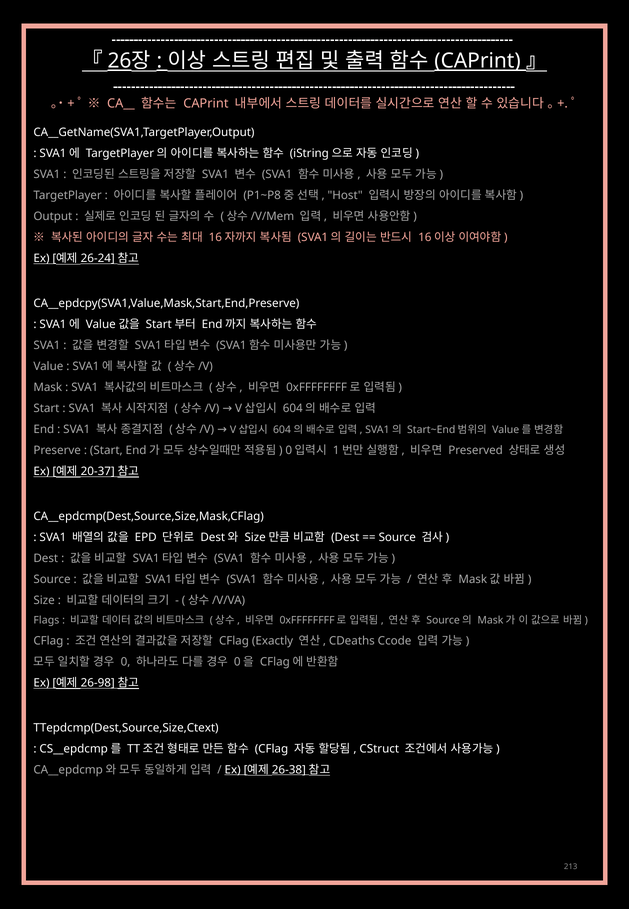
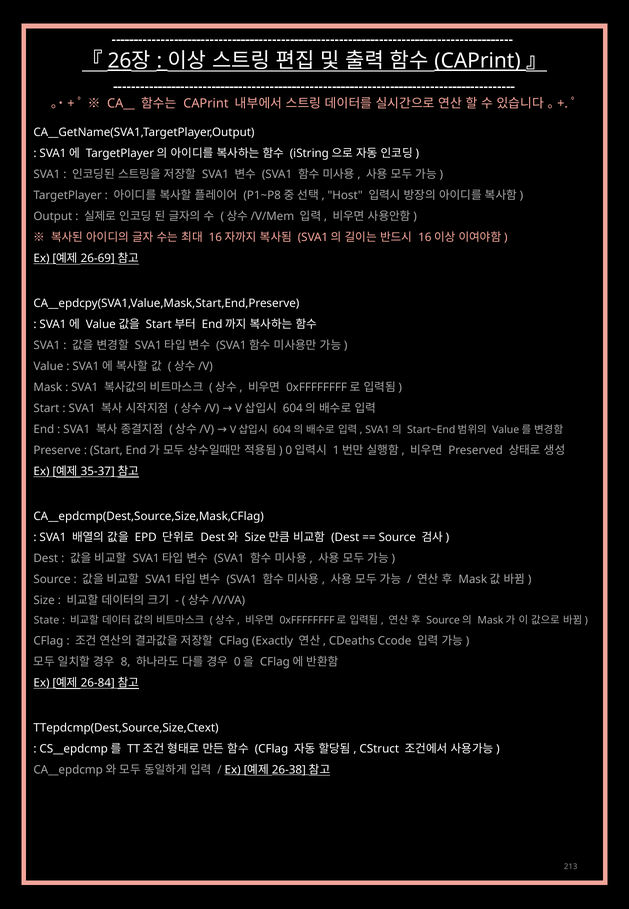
26-24: 26-24 -> 26-69 (98, 258)
20-37: 20-37 -> 35-37 (98, 471)
Flags: Flags -> State (46, 620)
0: 0 -> 8 (126, 662)
26-98: 26-98 -> 26-84 (98, 683)
